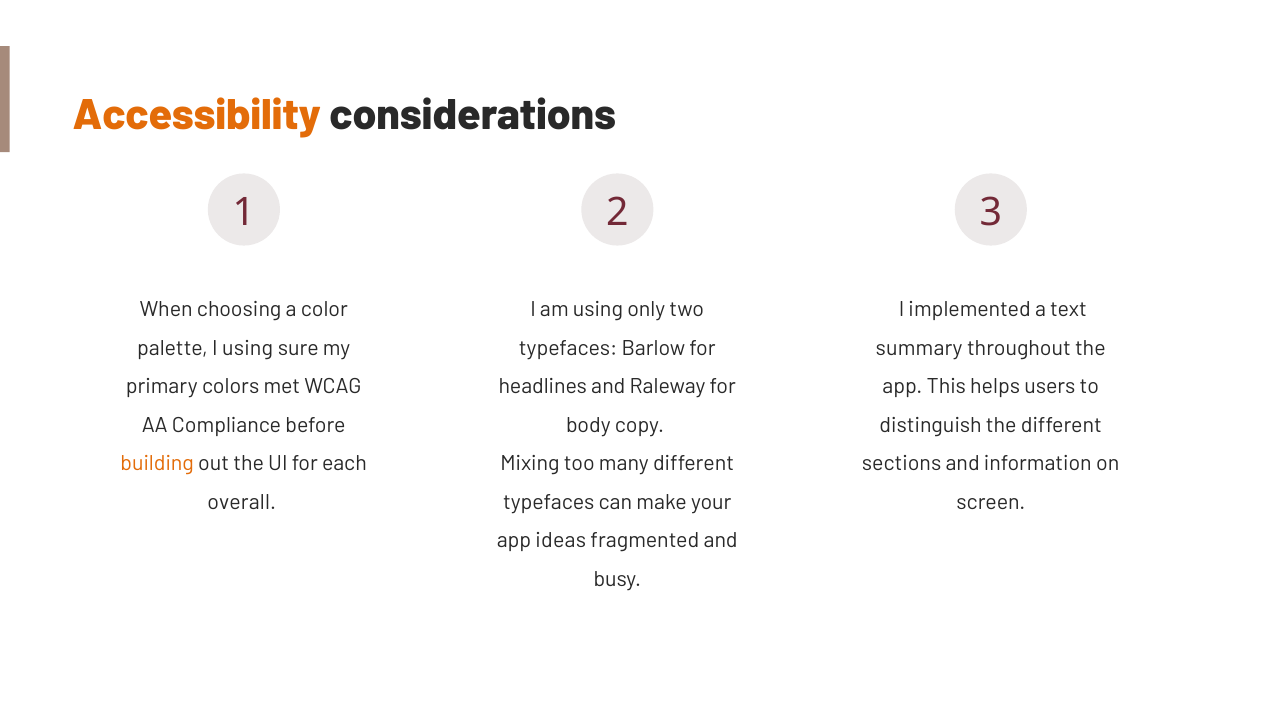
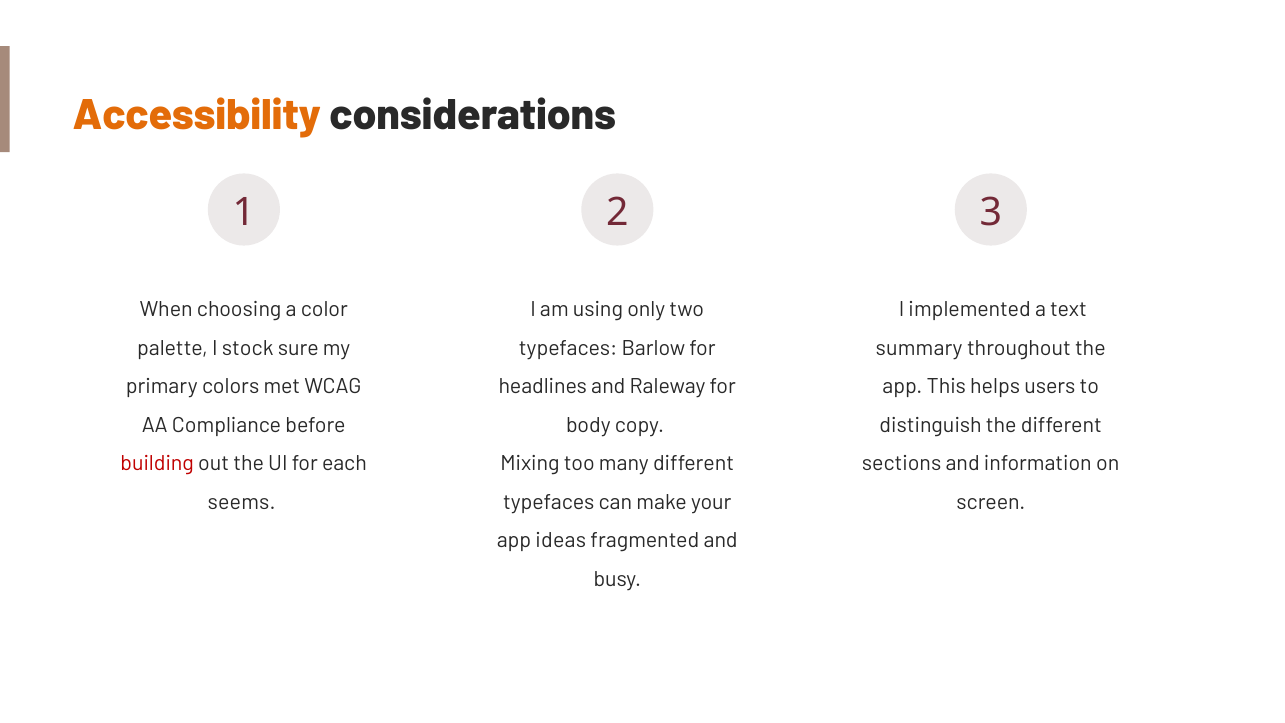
I using: using -> stock (248, 348)
building colour: orange -> red (157, 464)
overall: overall -> seems (242, 502)
